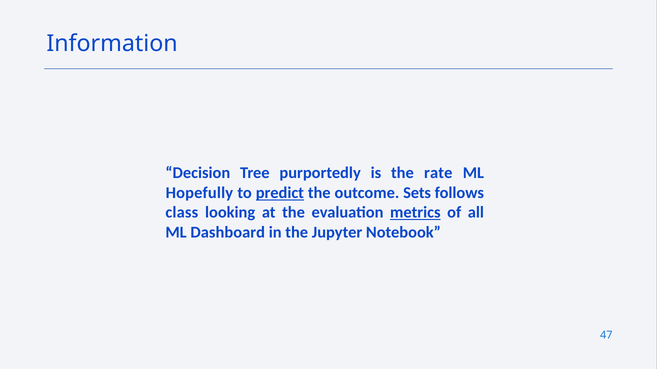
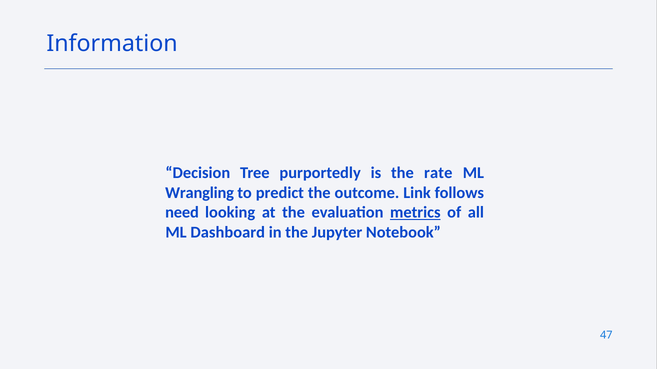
Hopefully: Hopefully -> Wrangling (200, 193)
predict underline: present -> none (280, 193)
Sets: Sets -> Link (417, 193)
class: class -> need (182, 213)
